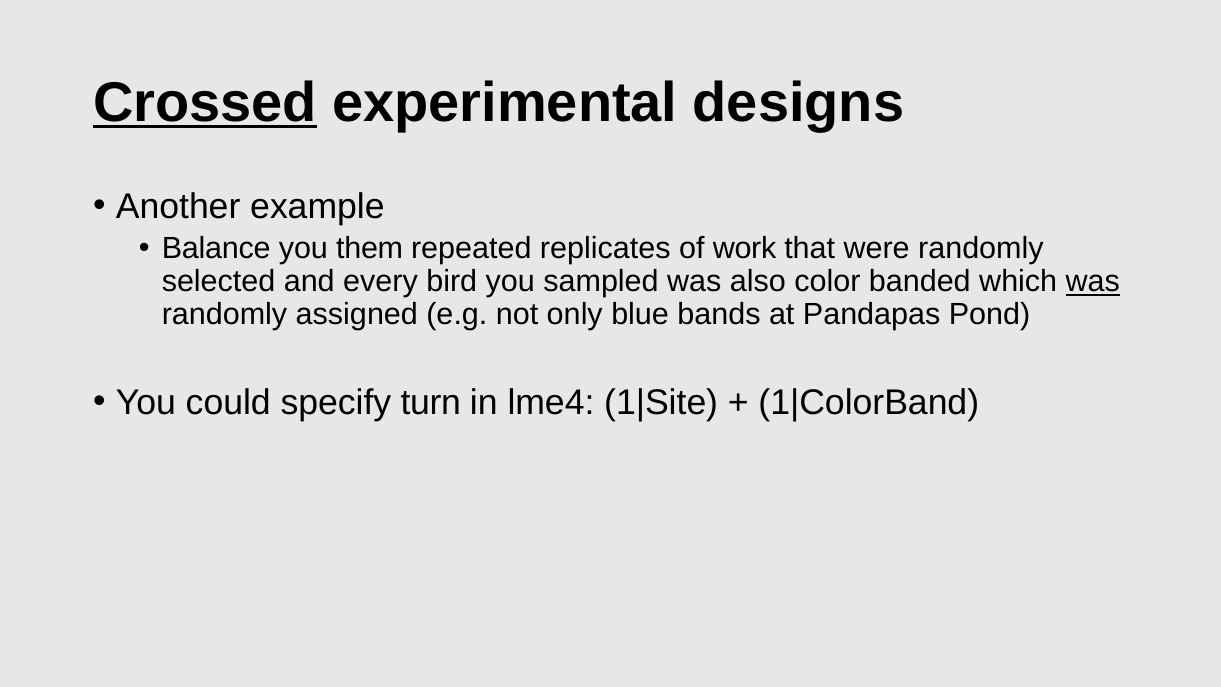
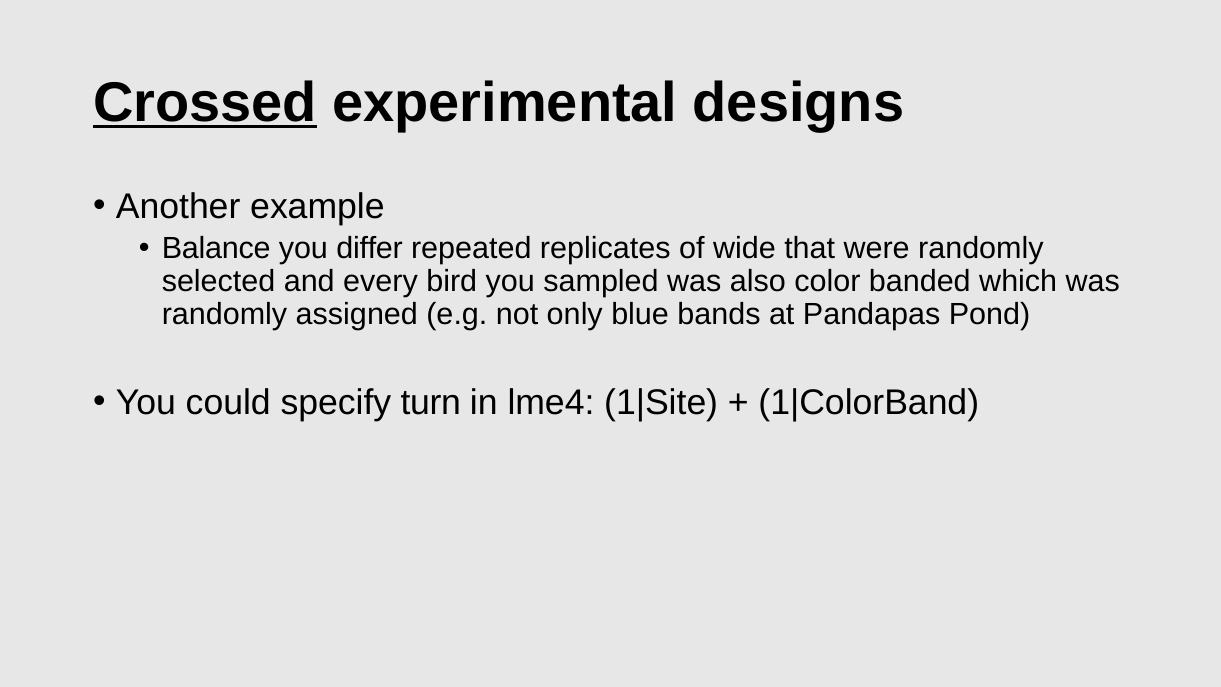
them: them -> differ (370, 249)
work: work -> wide (744, 249)
was underline: present -> none (1093, 281)
